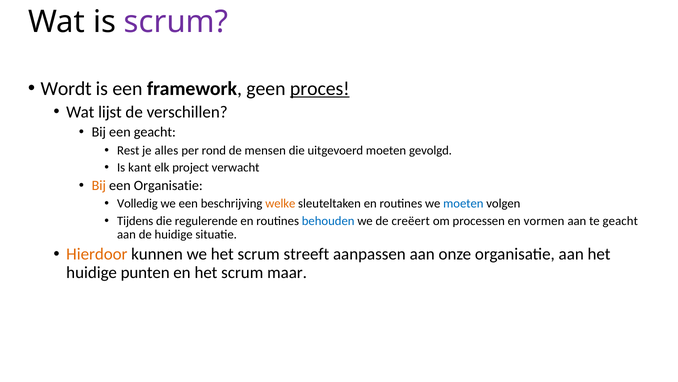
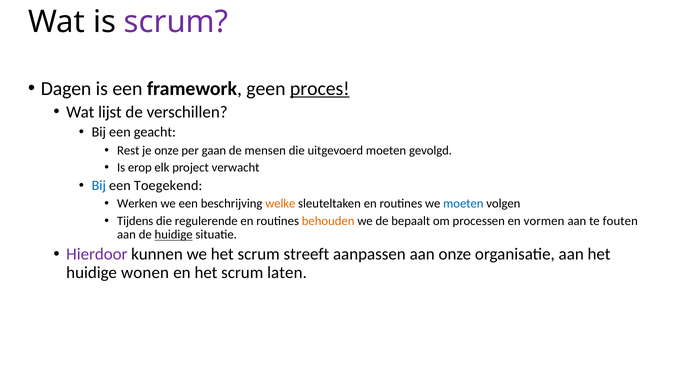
Wordt: Wordt -> Dagen (66, 88)
je alles: alles -> onze (167, 150)
rond: rond -> gaan (214, 150)
kant: kant -> erop (140, 167)
Bij colour: orange -> blue (99, 185)
een Organisatie: Organisatie -> Toegekend (168, 185)
Volledig: Volledig -> Werken (137, 203)
behouden colour: blue -> orange (328, 221)
creëert: creëert -> bepaalt (411, 221)
te geacht: geacht -> fouten (620, 221)
huidige underline: none -> present (174, 234)
Hierdoor colour: orange -> purple (97, 254)
punten: punten -> wonen (145, 272)
maar: maar -> laten (287, 272)
